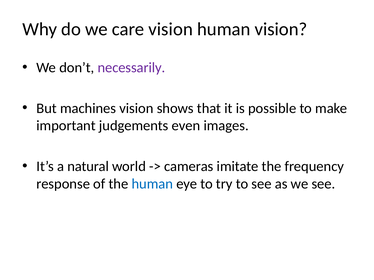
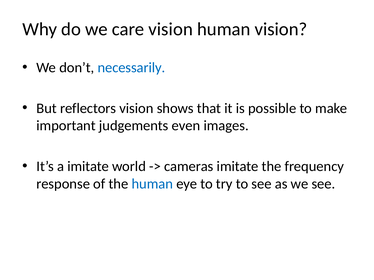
necessarily colour: purple -> blue (131, 68)
machines: machines -> reflectors (88, 108)
a natural: natural -> imitate (88, 167)
